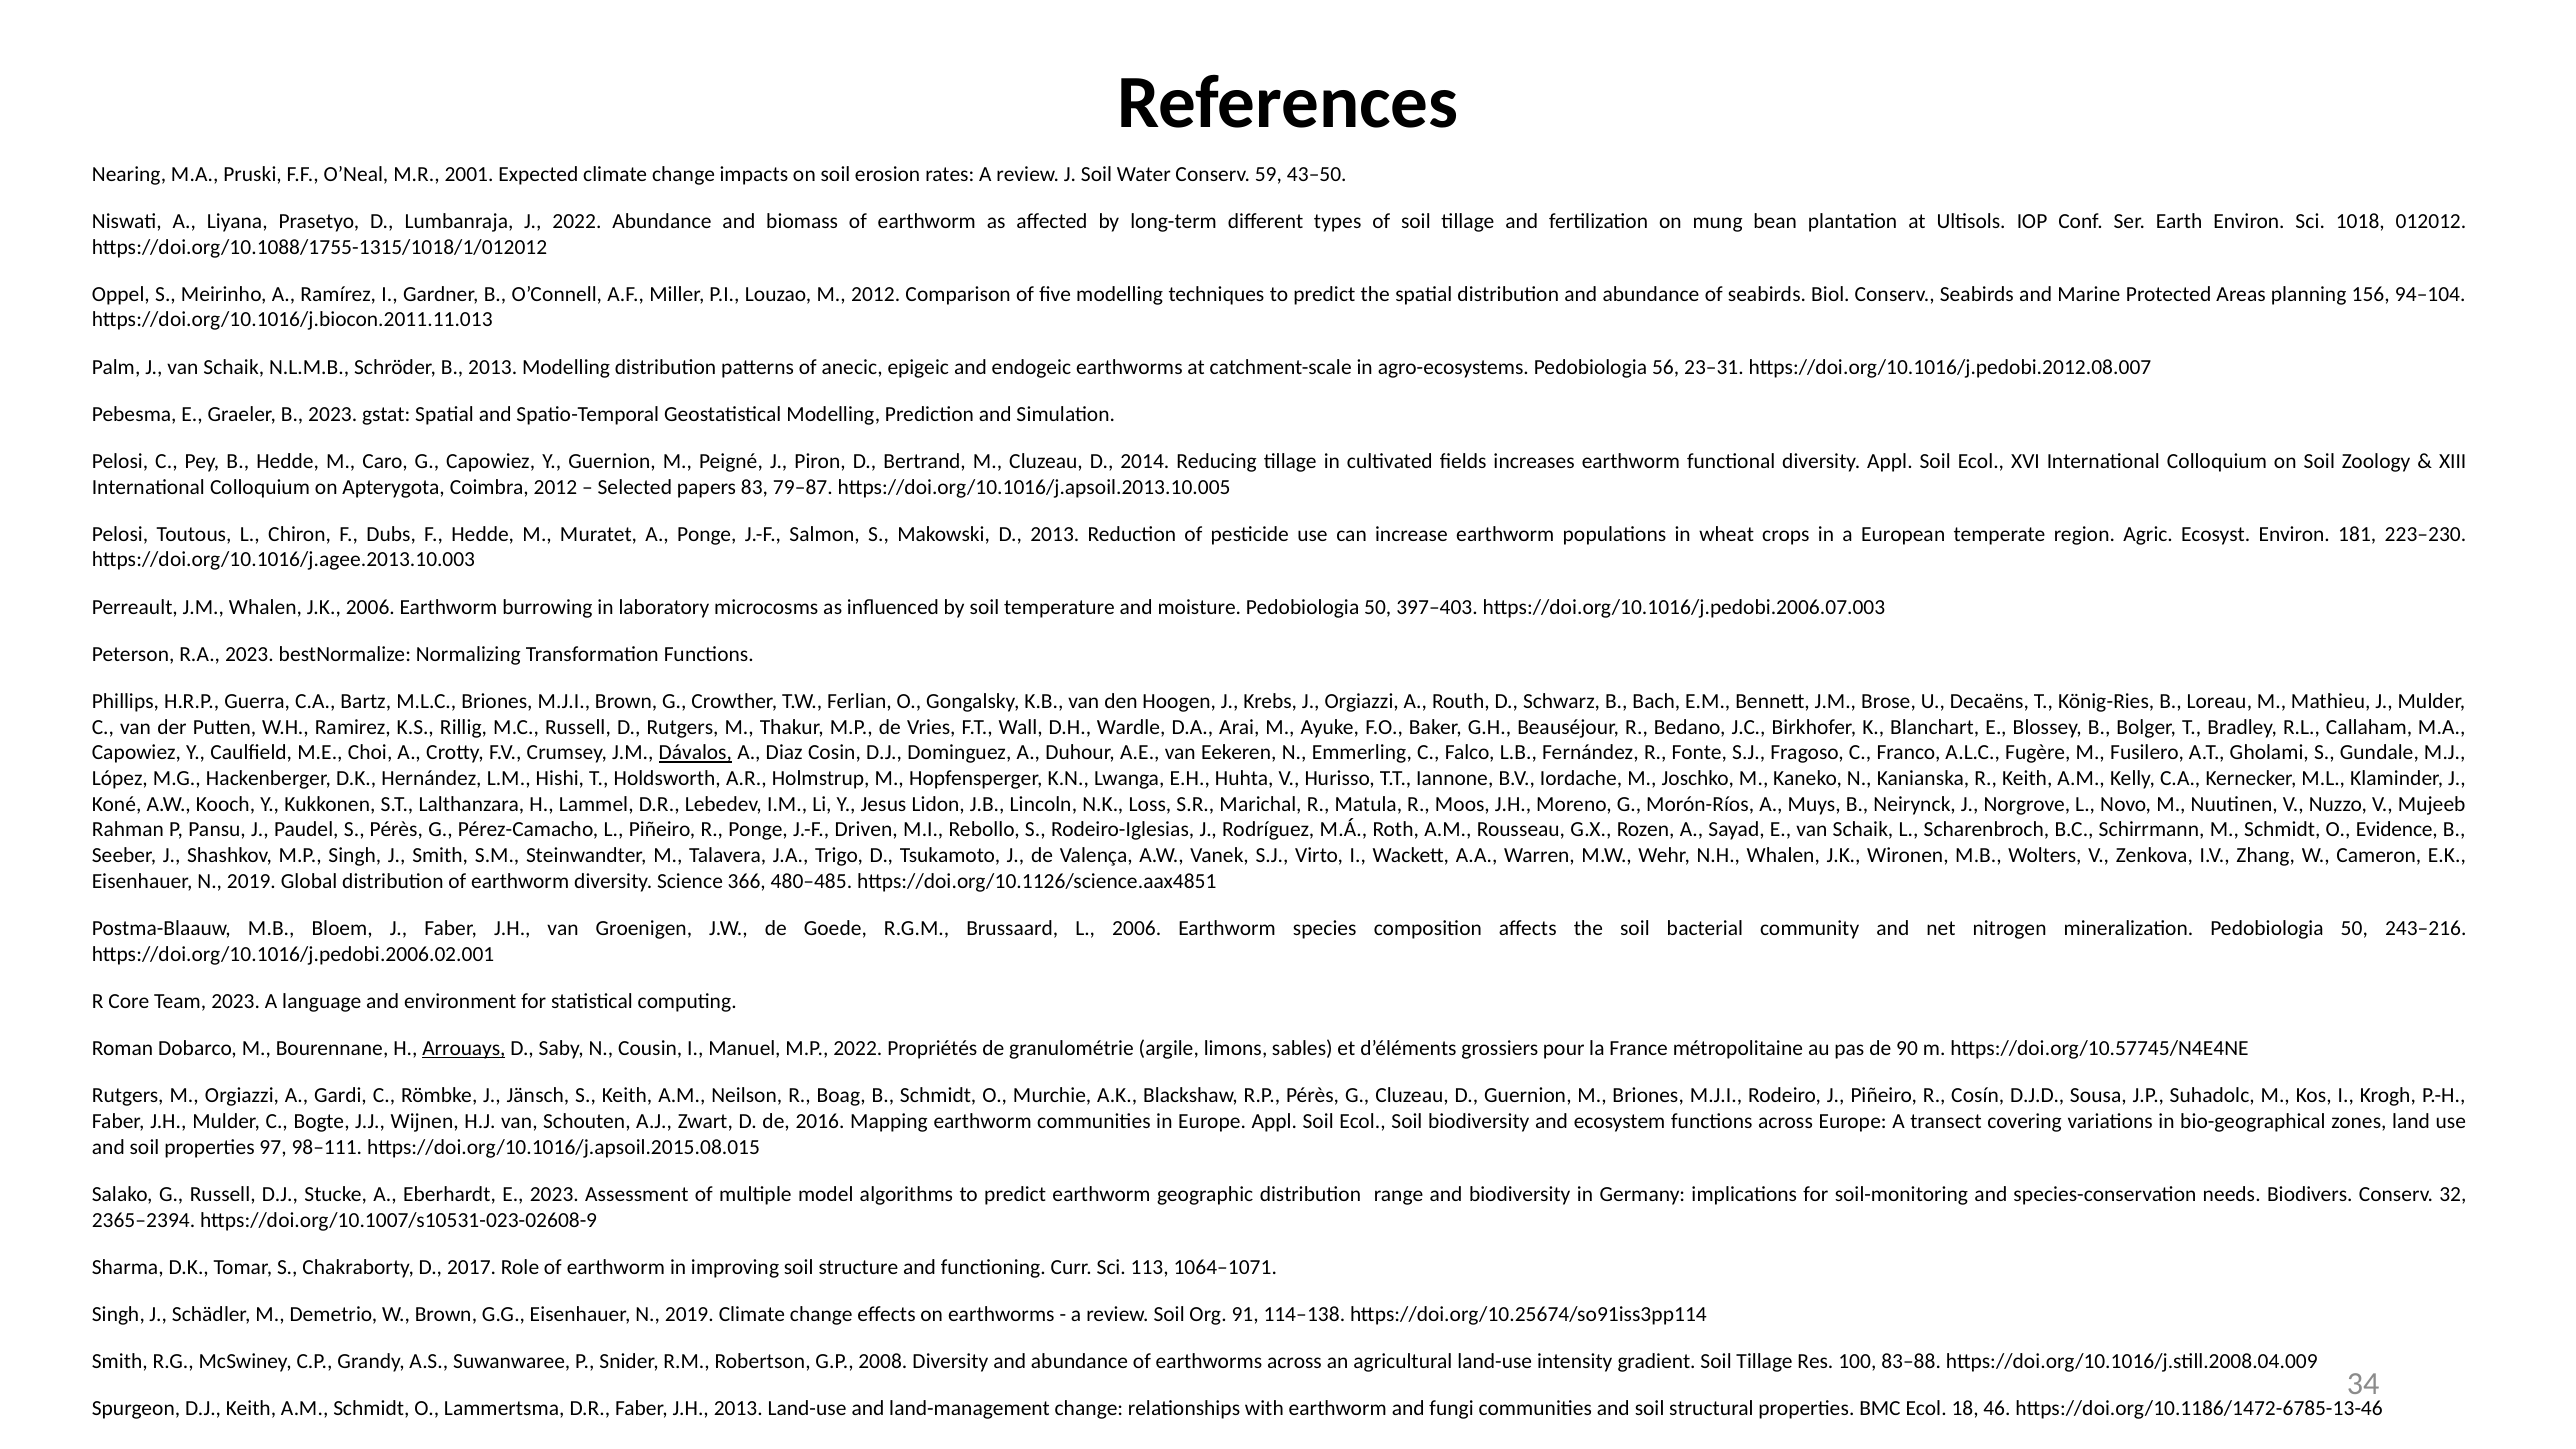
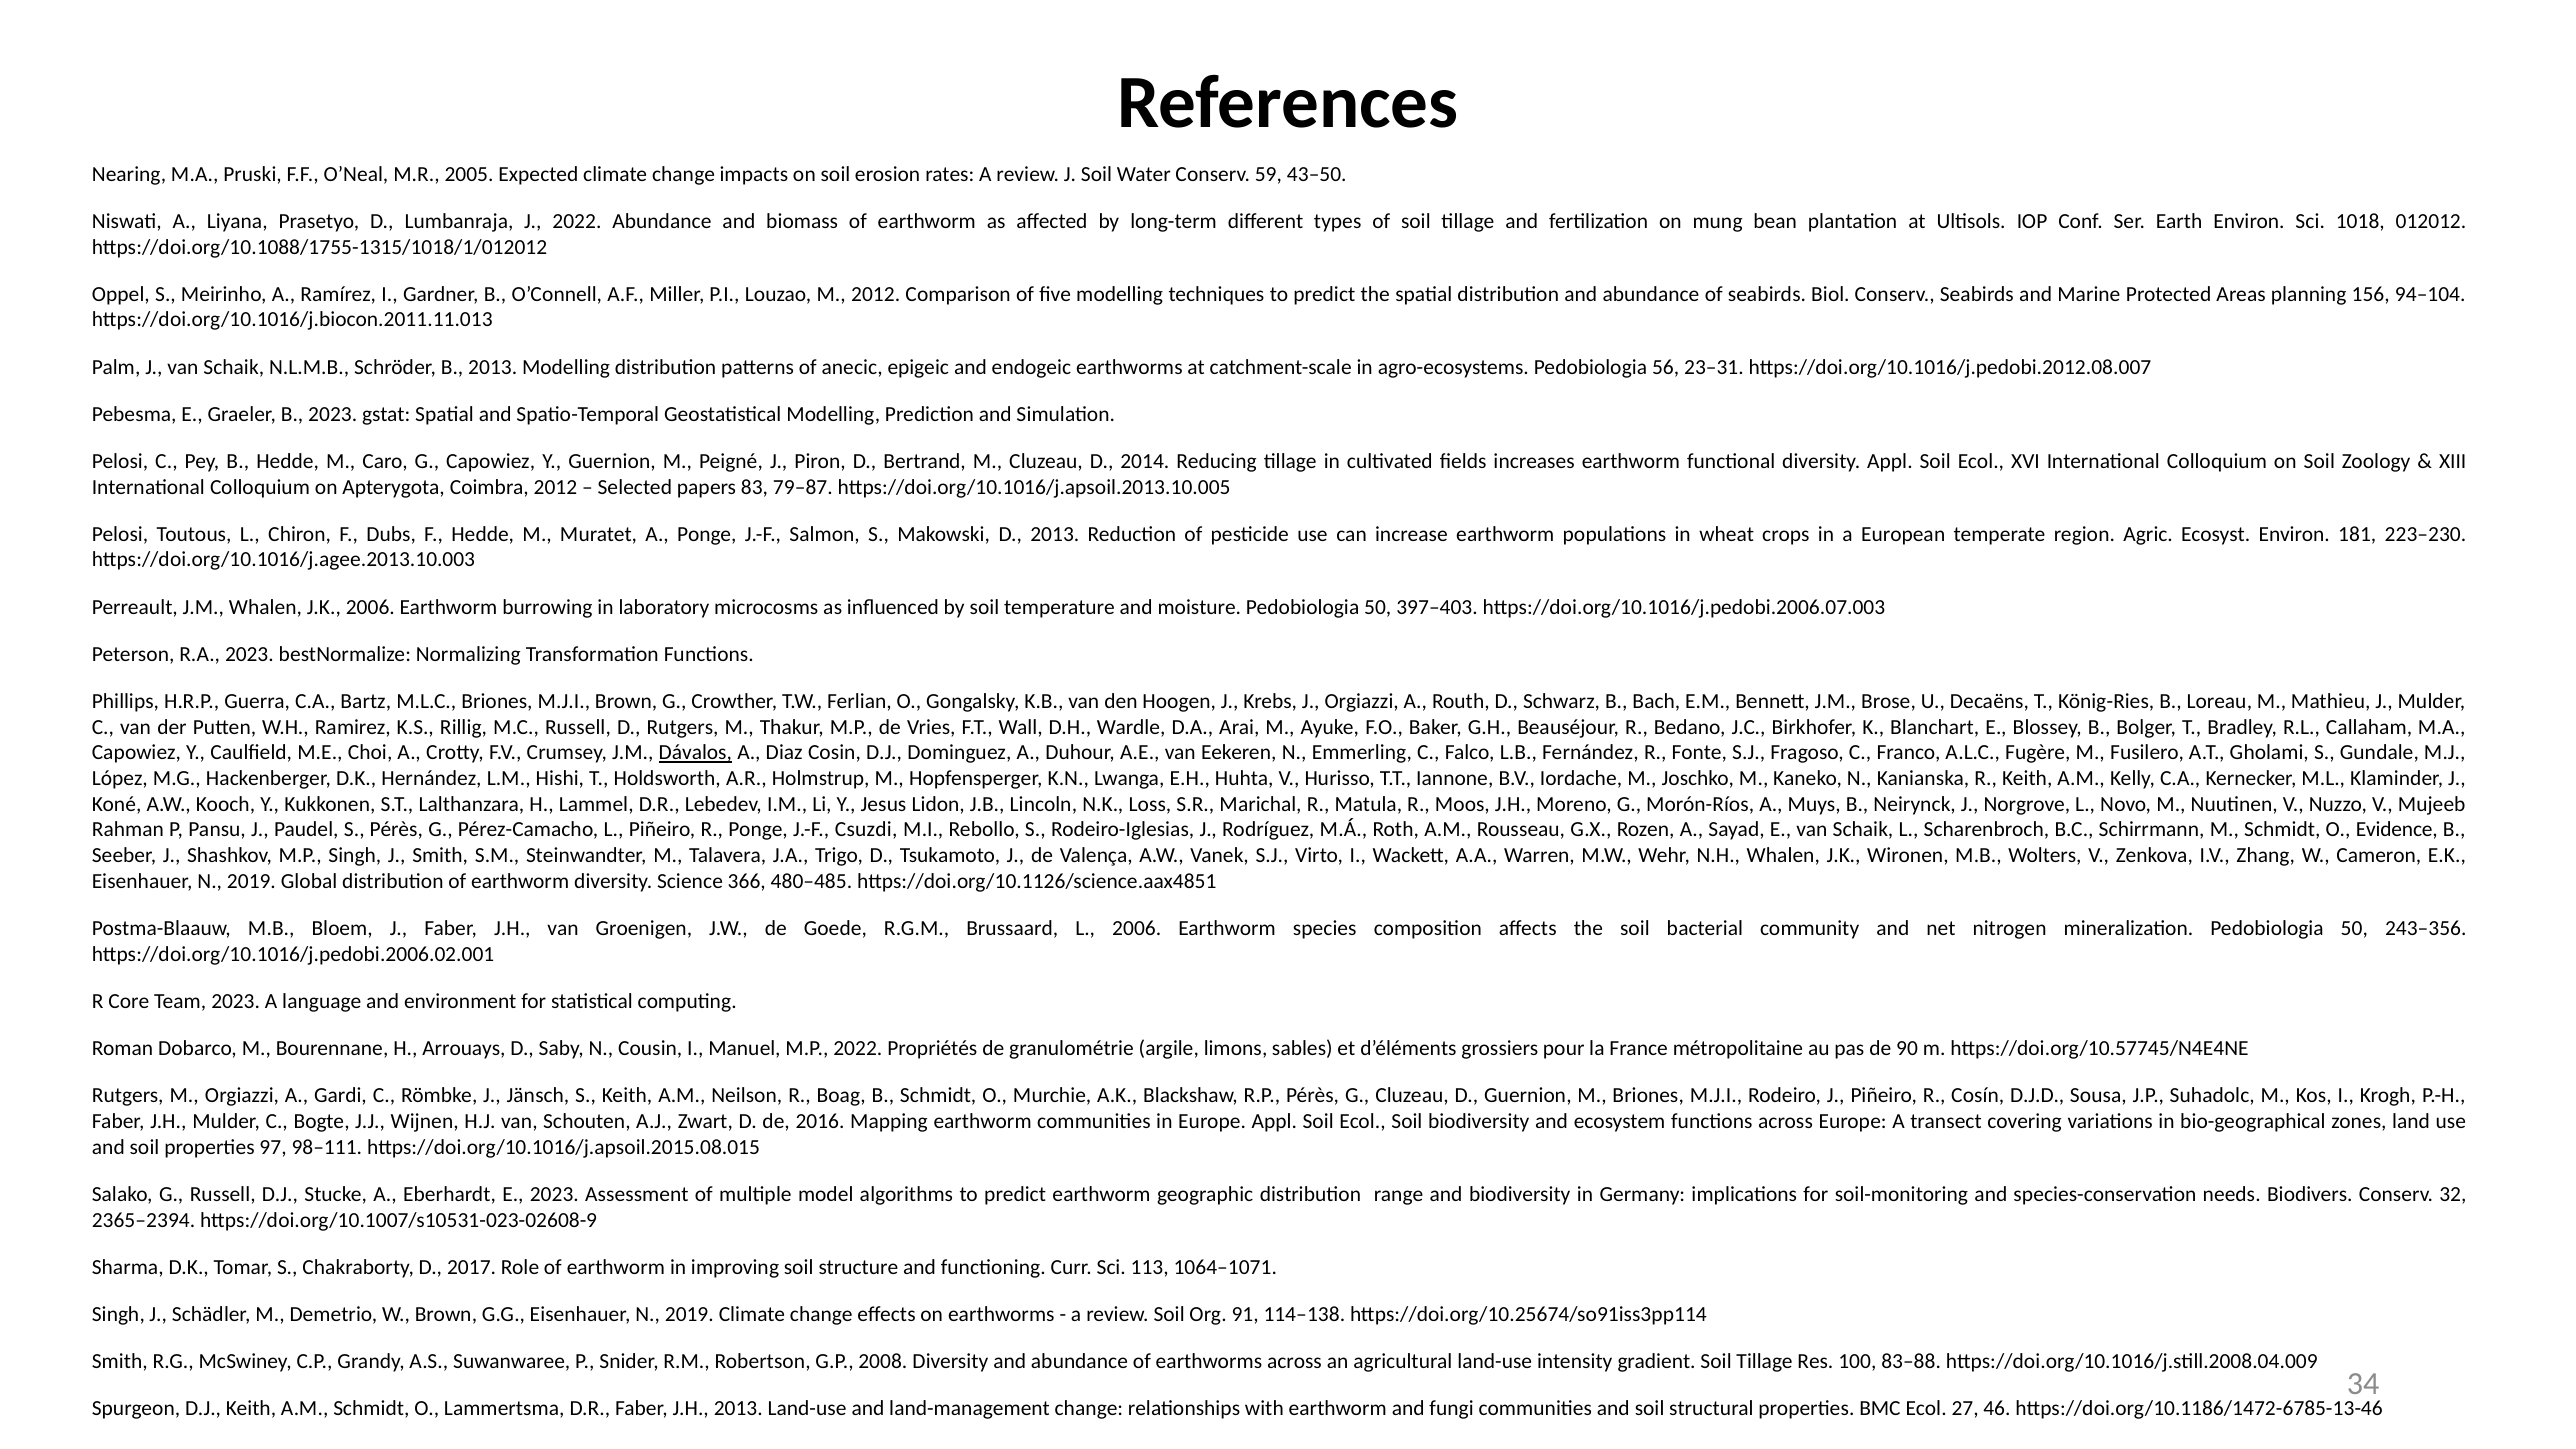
2001: 2001 -> 2005 (469, 174)
Driven: Driven -> Csuzdi (866, 830)
243–216: 243–216 -> 243–356 (2426, 928)
Arrouays underline: present -> none (464, 1049)
18: 18 -> 27 (1965, 1409)
